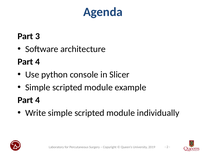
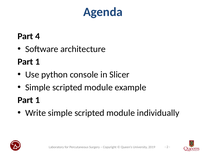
3: 3 -> 4 (37, 36)
4: 4 -> 1 (37, 62)
4: 4 -> 1 (37, 100)
